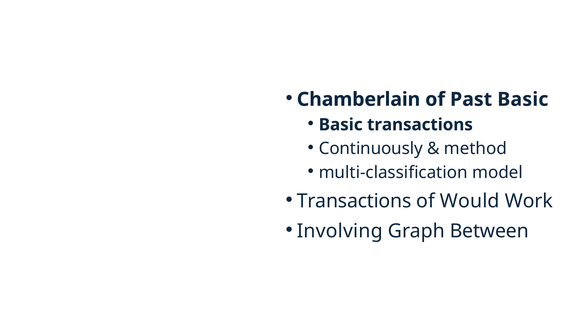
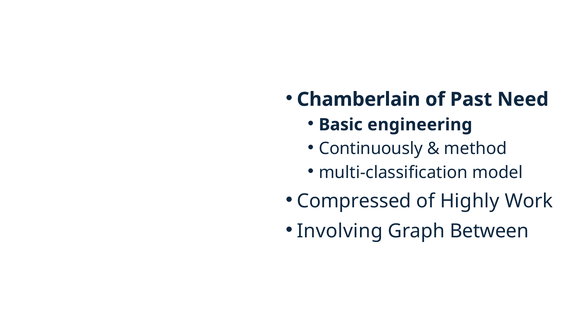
Past Basic: Basic -> Need (523, 99)
Basic transactions: transactions -> engineering (420, 125)
Transactions: Transactions -> Compressed (354, 201)
Would: Would -> Highly (470, 201)
